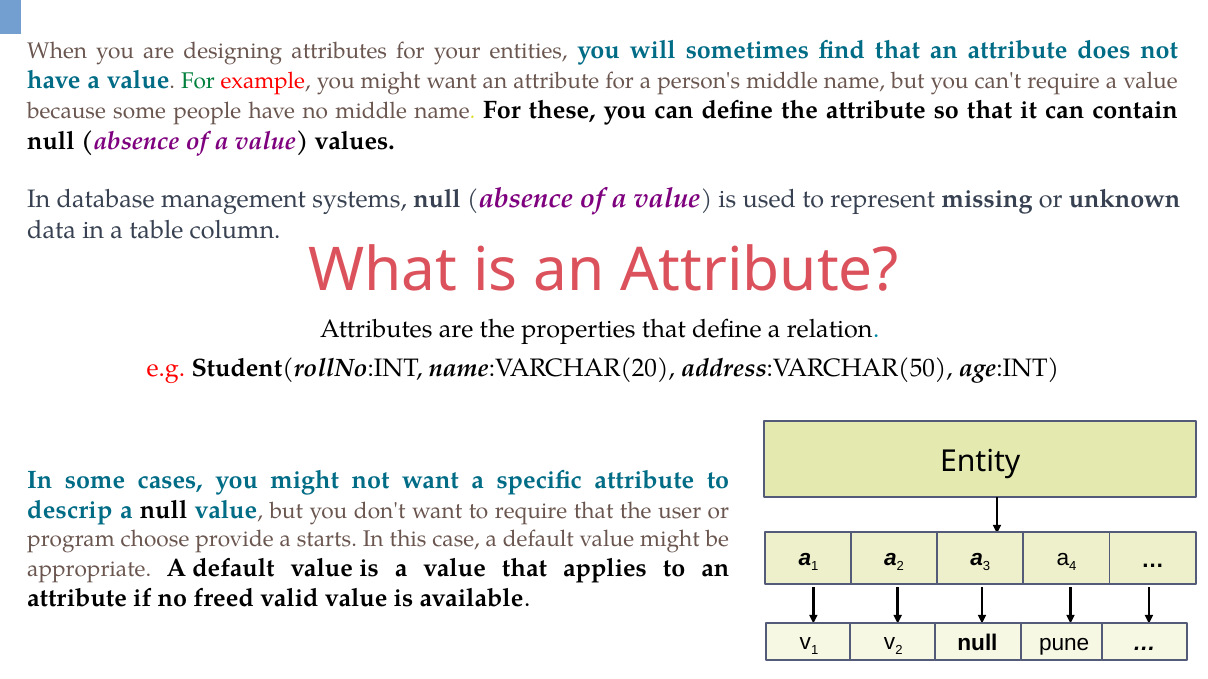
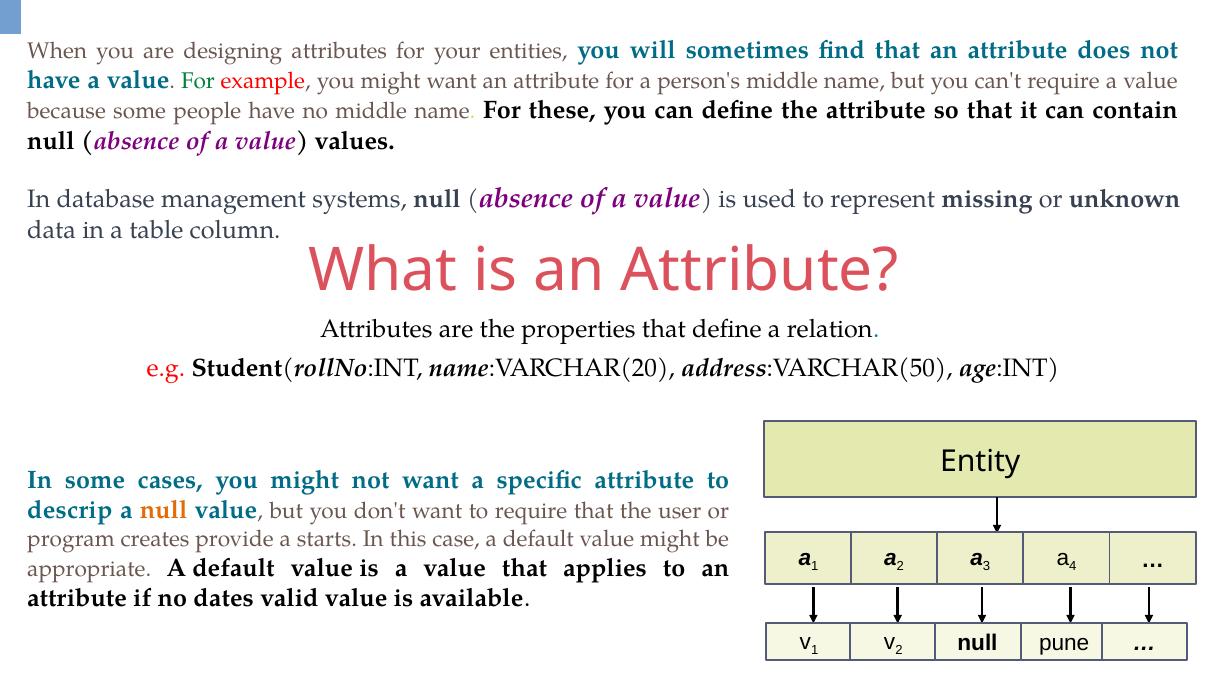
null colour: black -> orange (164, 511)
choose: choose -> creates (155, 539)
freed: freed -> dates (224, 599)
